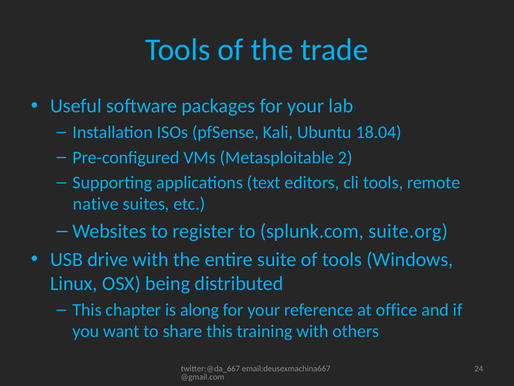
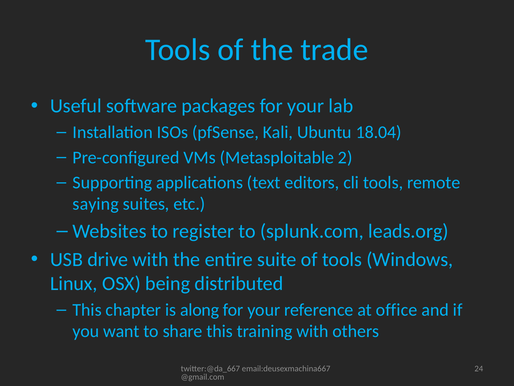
native: native -> saying (96, 204)
suite.org: suite.org -> leads.org (408, 231)
